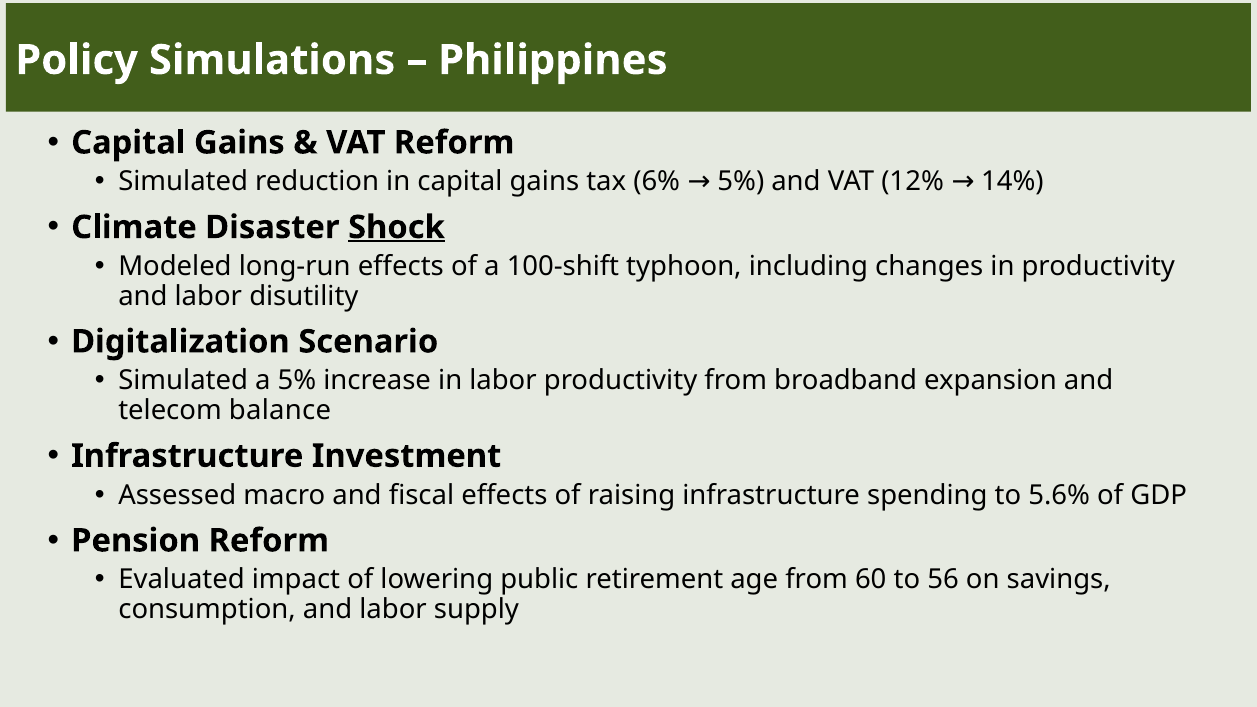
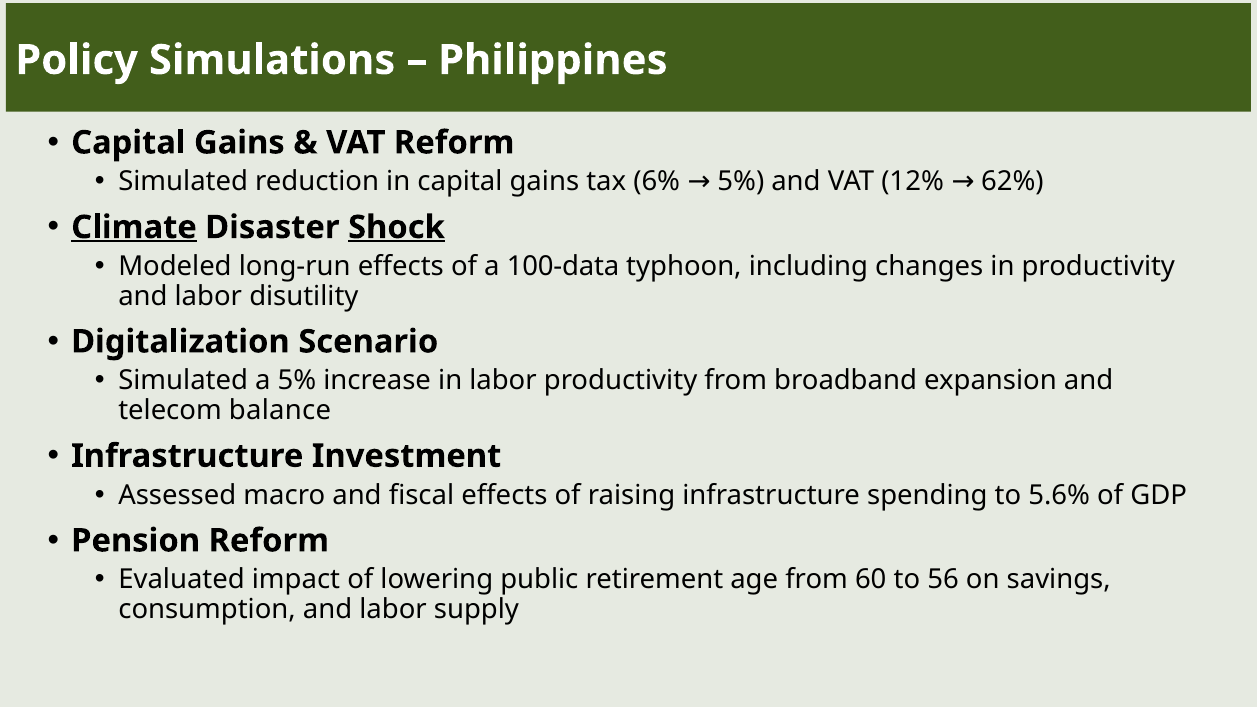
14%: 14% -> 62% (1012, 182)
Climate underline: none -> present (134, 227)
100-shift: 100-shift -> 100-data (563, 266)
